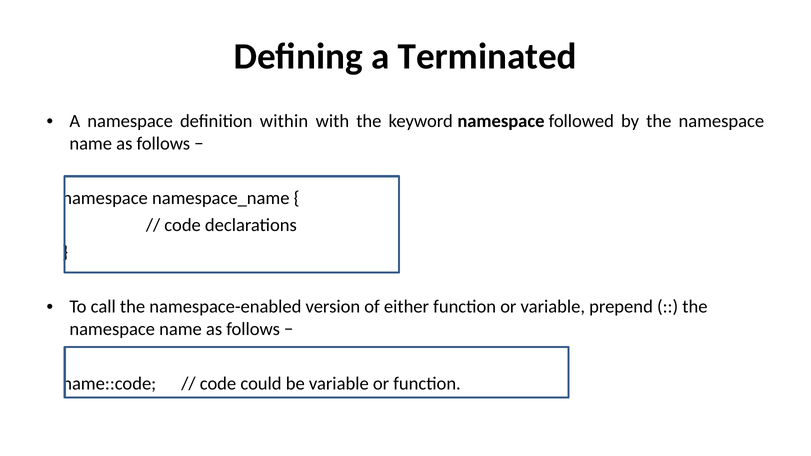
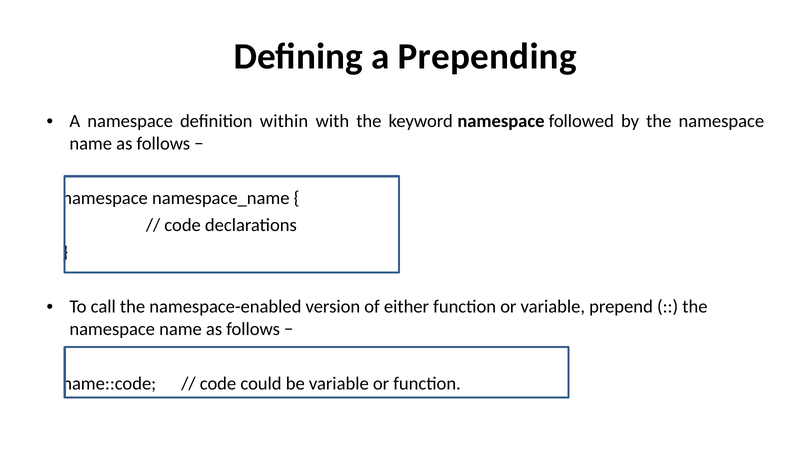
Terminated: Terminated -> Prepending (487, 57)
